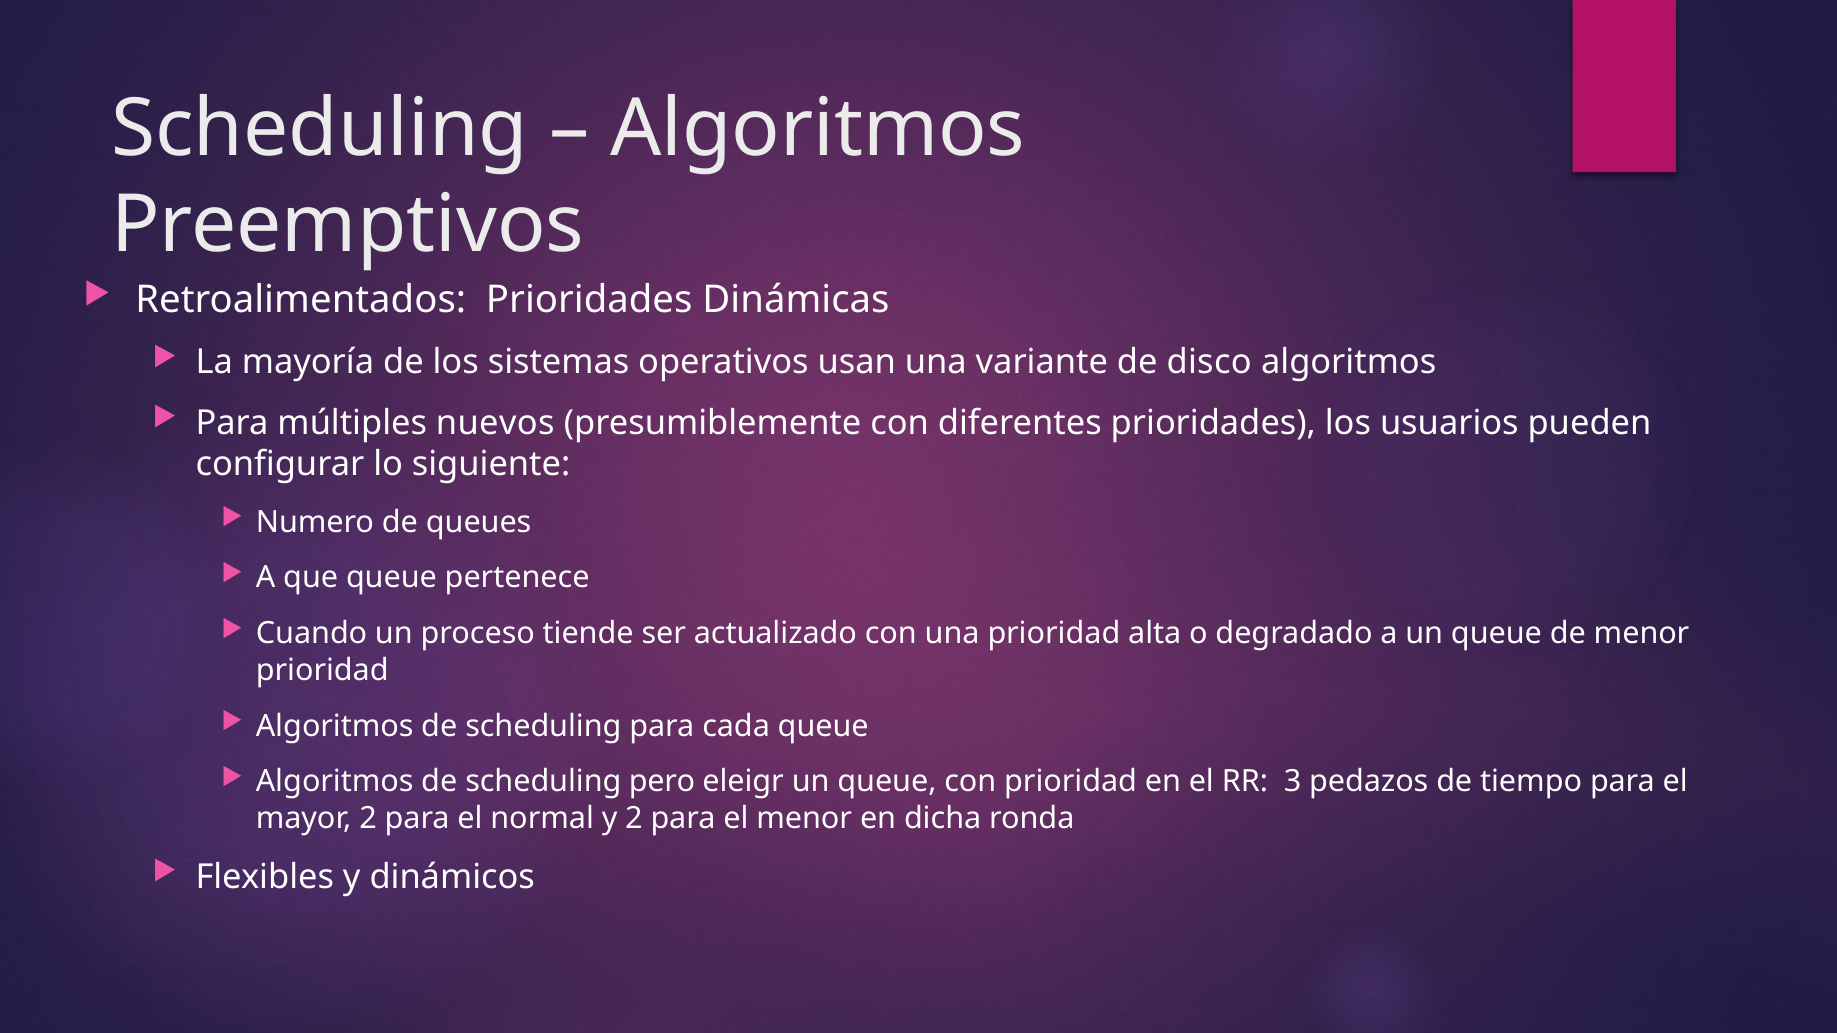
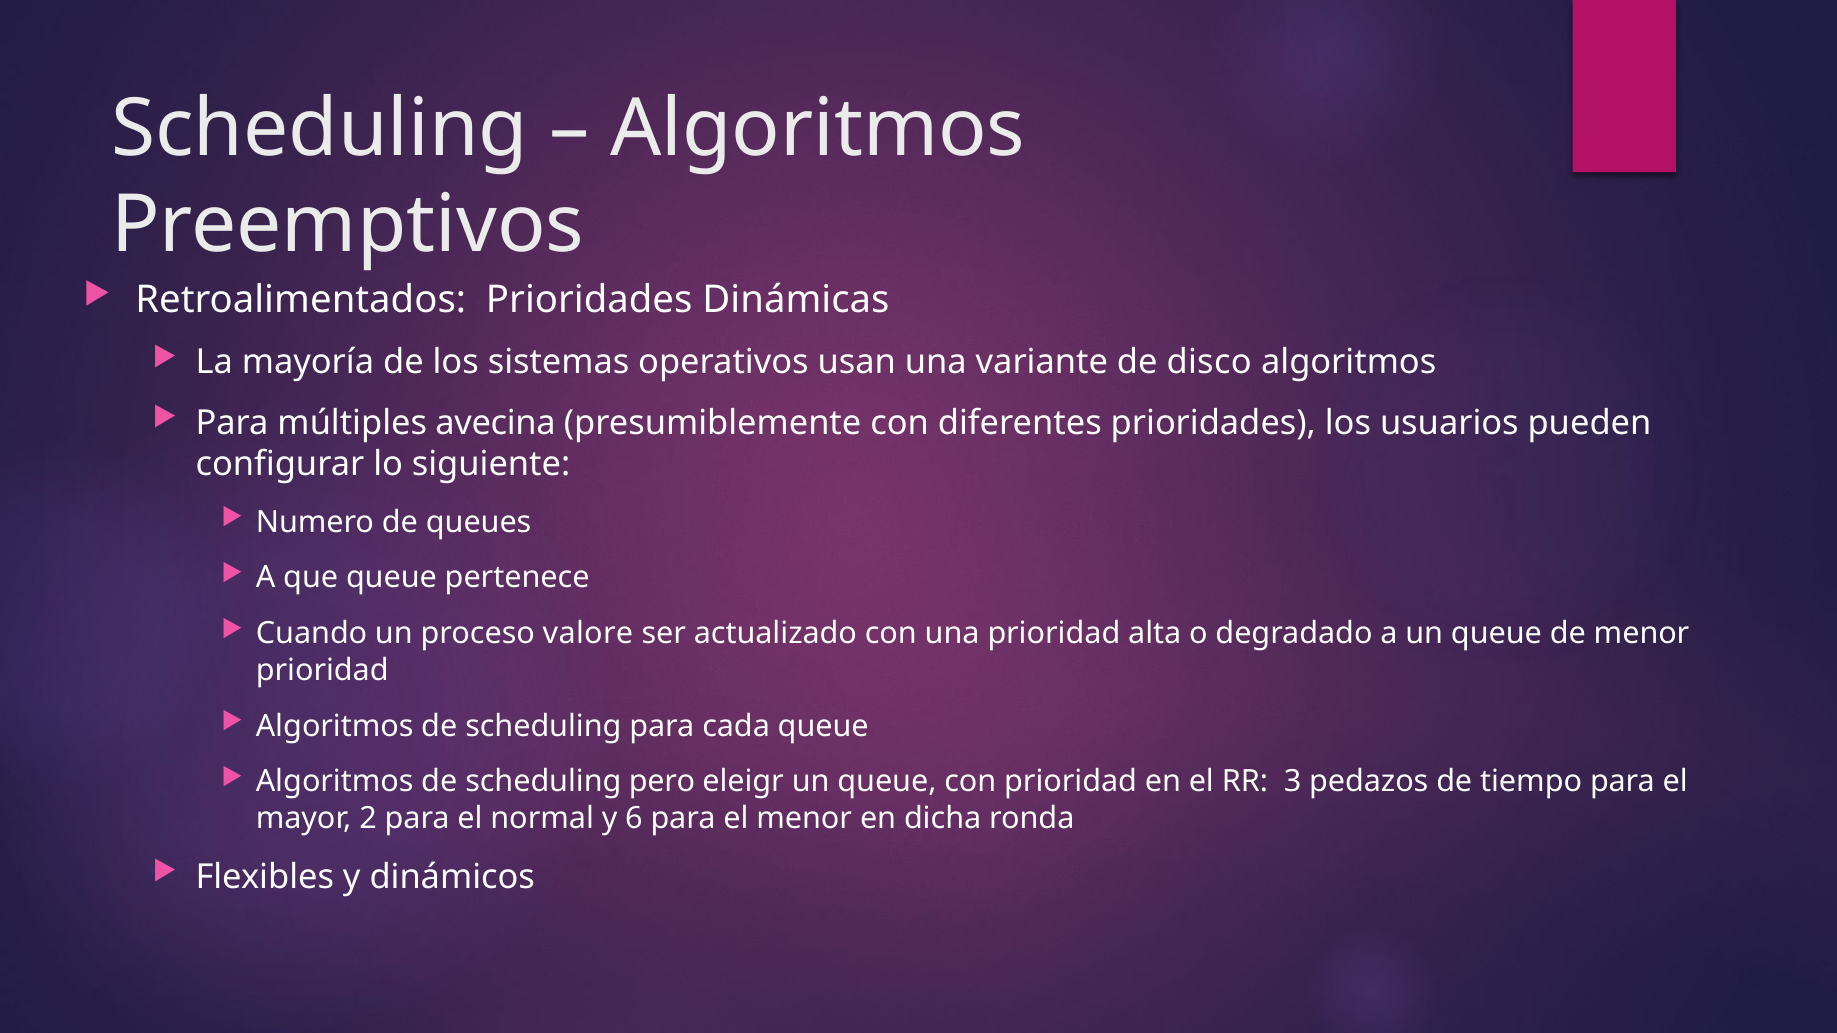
nuevos: nuevos -> avecina (496, 423)
tiende: tiende -> valore (588, 634)
y 2: 2 -> 6 (634, 819)
